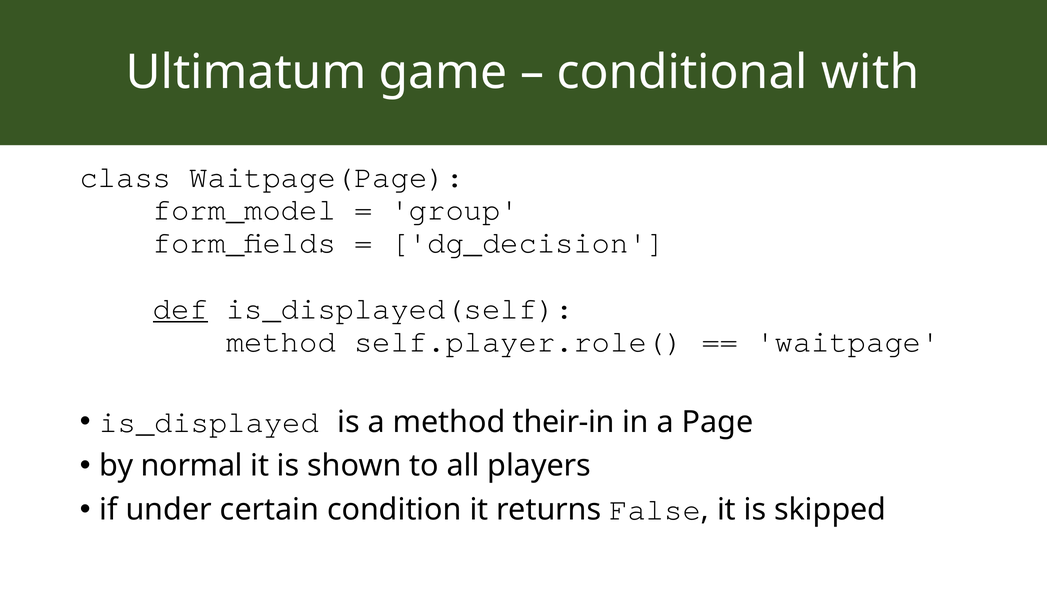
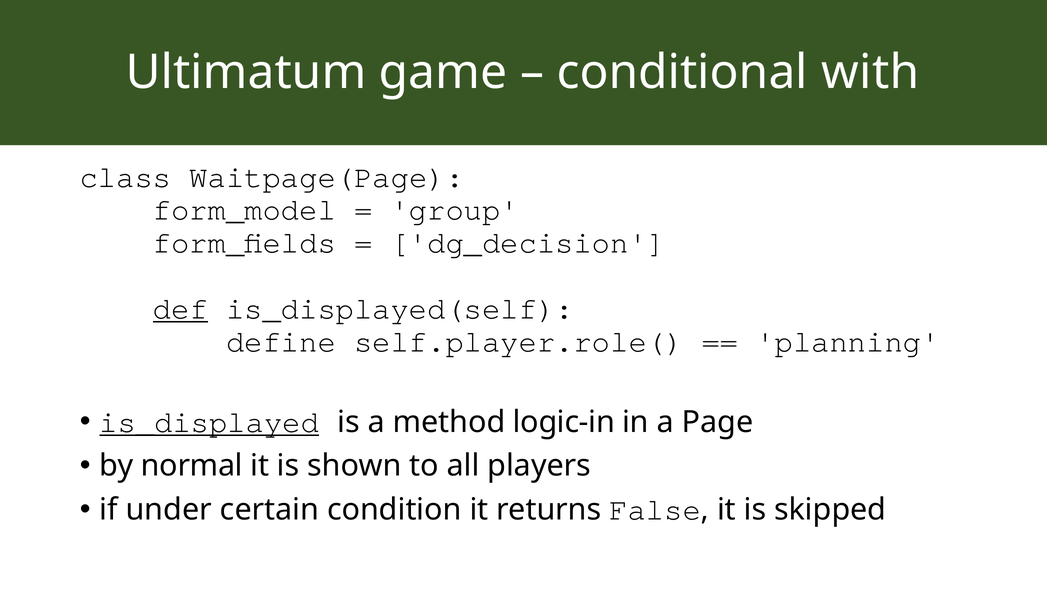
method: method -> define (281, 342)
waitpage: waitpage -> planning (848, 342)
is_displayed underline: none -> present (209, 422)
their-in: their-in -> logic-in (564, 422)
